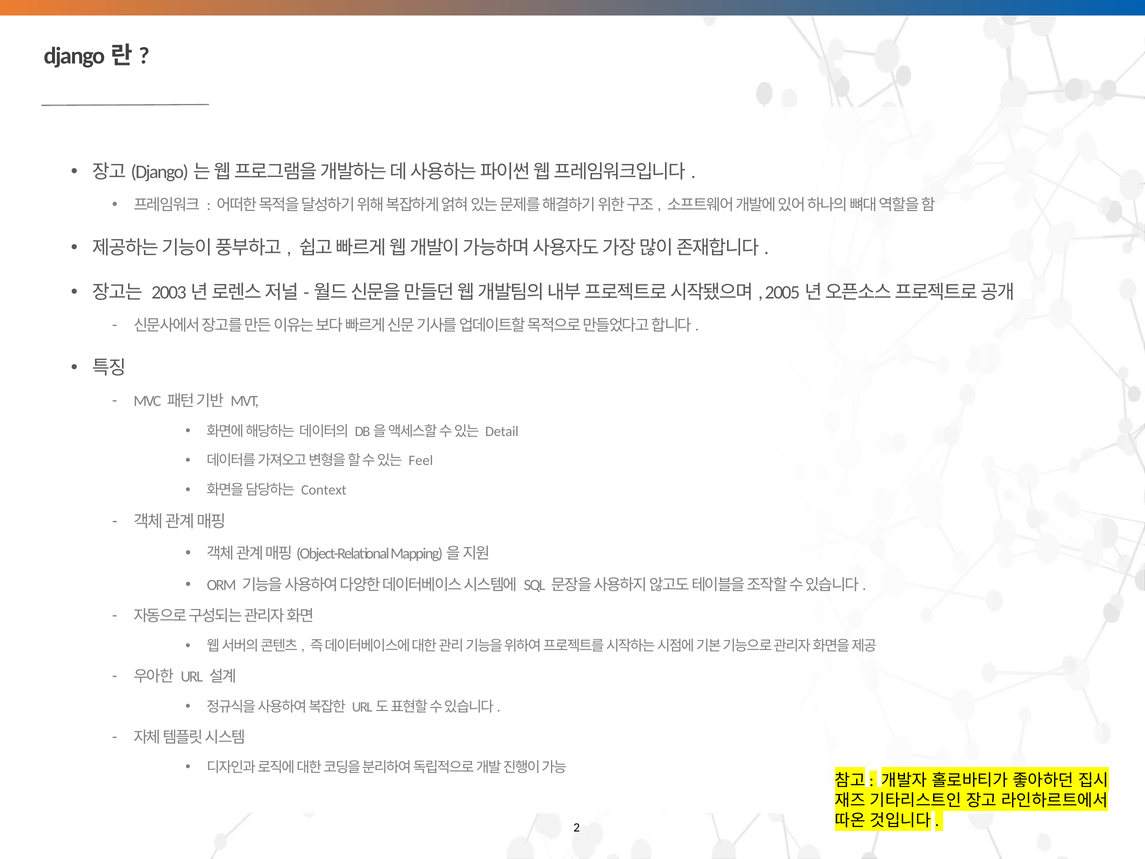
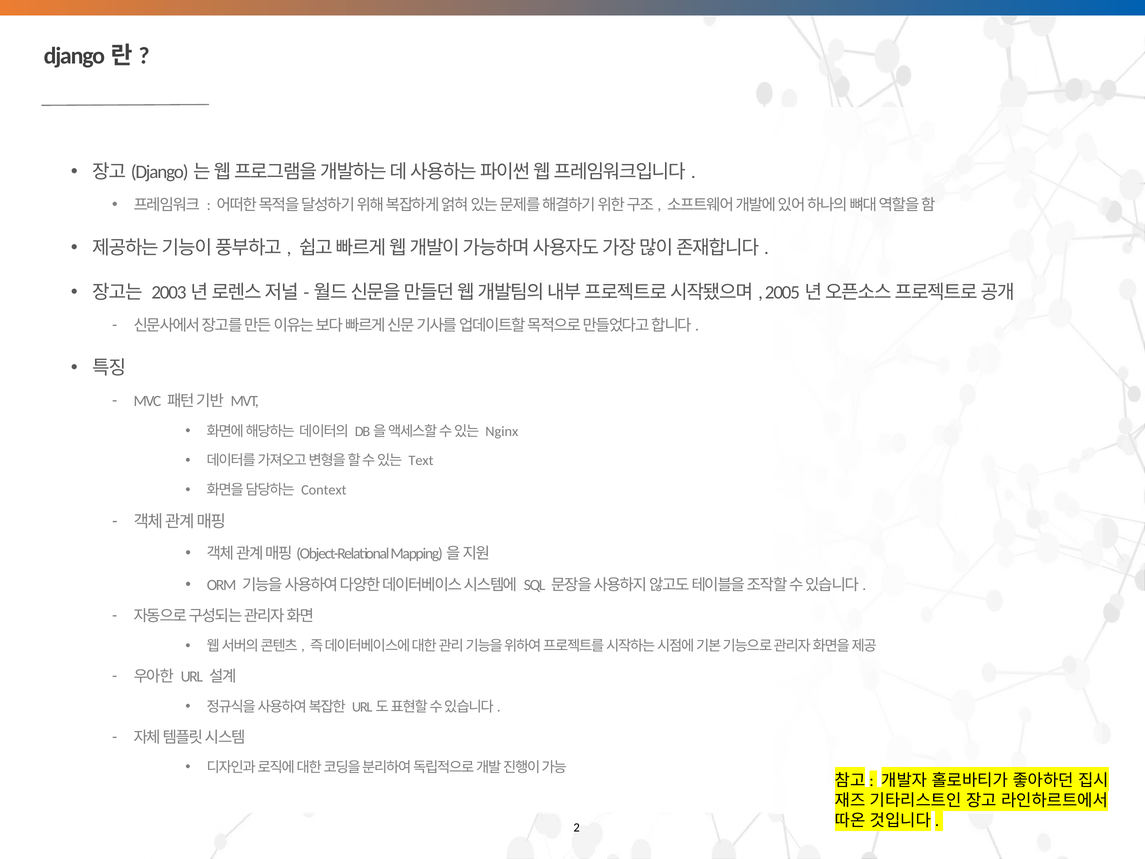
Detail: Detail -> Nginx (502, 431)
Feel: Feel -> Text (421, 461)
